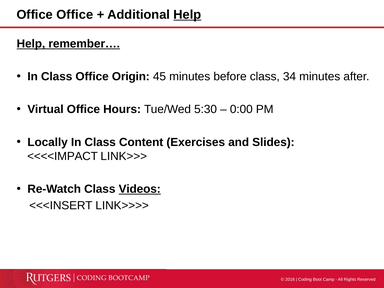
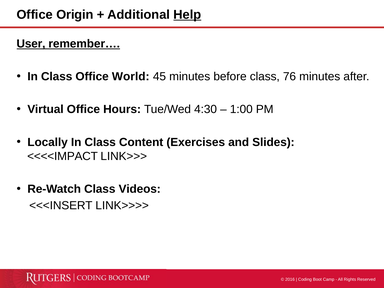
Office Office: Office -> Origin (75, 15)
Help: Help -> User (31, 44)
Origin: Origin -> World (131, 77)
34: 34 -> 76 (289, 77)
5:30: 5:30 -> 4:30 (206, 109)
0:00: 0:00 -> 1:00 (241, 109)
Videos underline: present -> none (140, 189)
